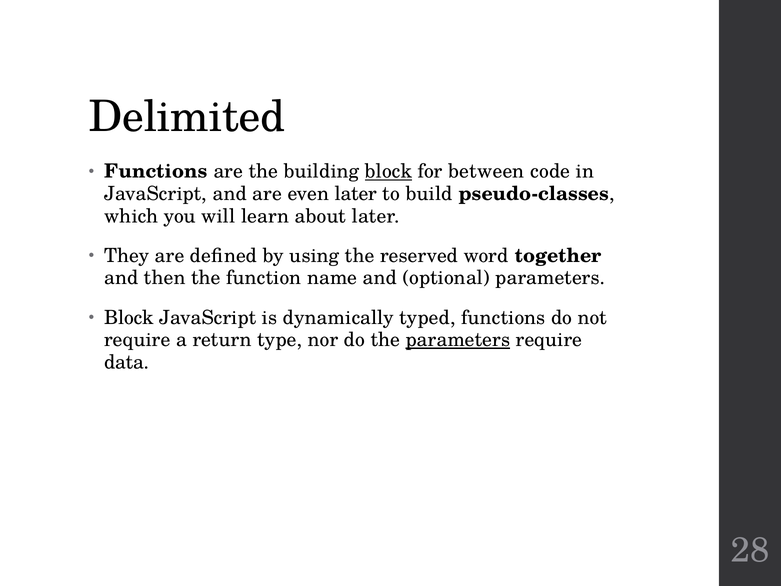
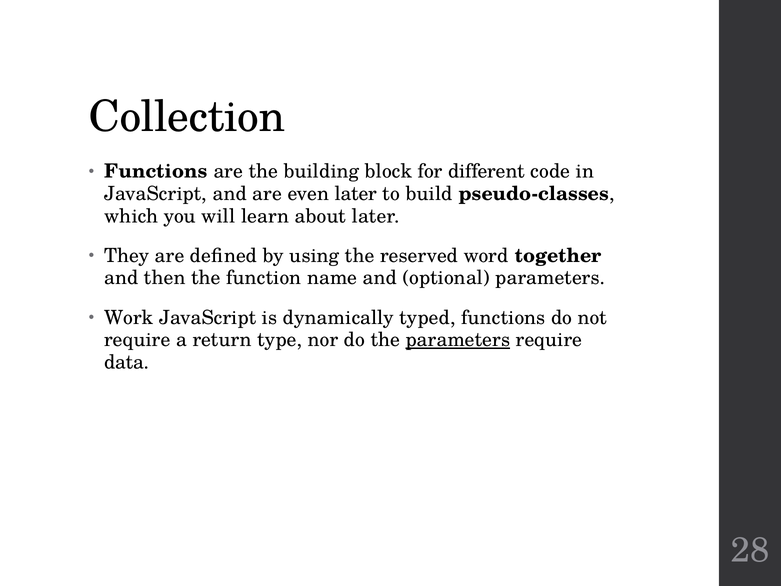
Delimited: Delimited -> Collection (187, 117)
block underline: present -> none (389, 171)
between: between -> different (487, 171)
Block: Block -> Work (129, 318)
